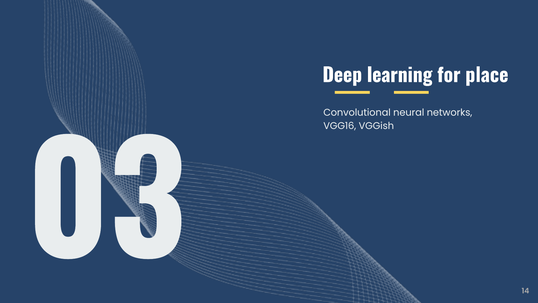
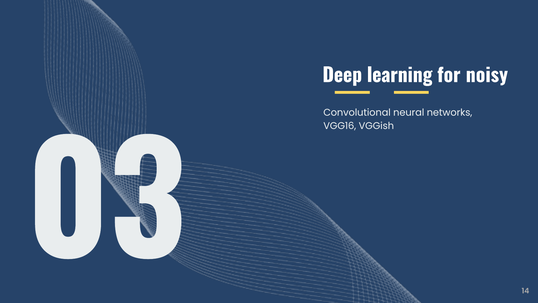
place: place -> noisy (487, 76)
